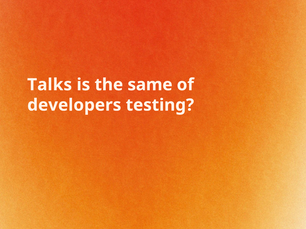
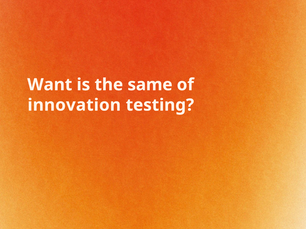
Talks: Talks -> Want (50, 85)
developers: developers -> innovation (74, 105)
